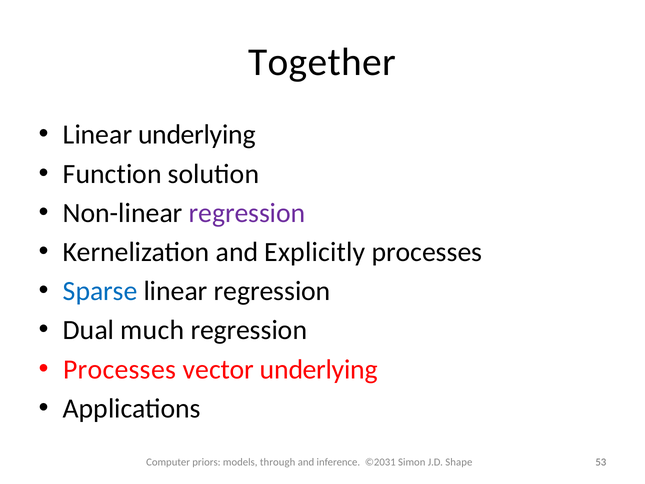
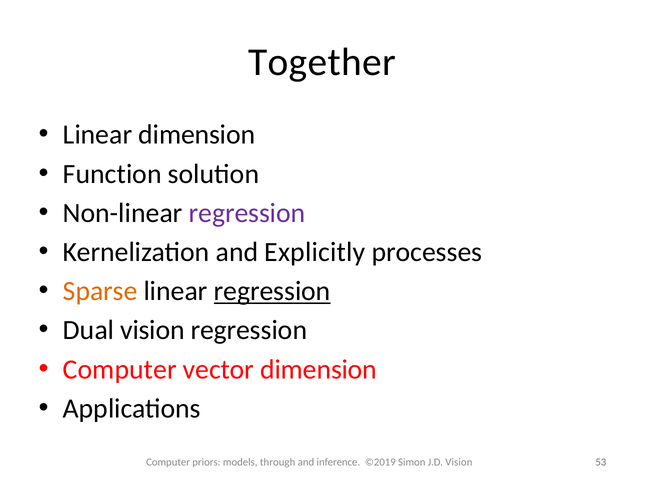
Linear underlying: underlying -> dimension (197, 135)
Sparse colour: blue -> orange (100, 291)
regression underline: none -> present (272, 291)
Dual much: much -> vision (153, 330)
Processes: Processes -> Computer (120, 369)
vector underlying: underlying -> dimension (319, 369)
©2031: ©2031 -> ©2019 (380, 462)
J.D Shape: Shape -> Vision (459, 462)
